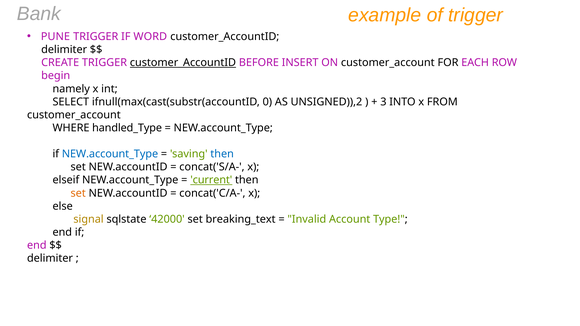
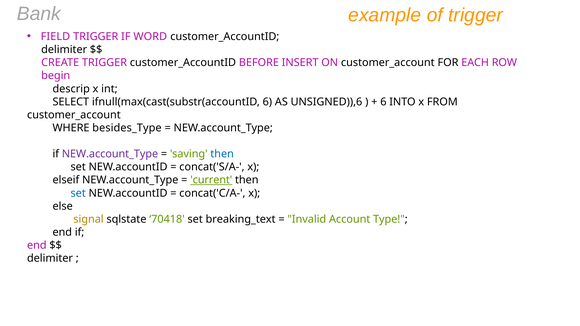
PUNE: PUNE -> FIELD (55, 37)
customer_AccountID underline: present -> none (183, 63)
namely: namely -> descrip (71, 89)
ifnull(max(cast(substr(accountID 0: 0 -> 6 (267, 102)
UNSIGNED)),2: UNSIGNED)),2 -> UNSIGNED)),6 (326, 102)
3: 3 -> 6 (383, 102)
handled_Type: handled_Type -> besides_Type (127, 128)
NEW.account_Type colour: blue -> purple (110, 154)
set colour: orange -> blue (78, 193)
42000: 42000 -> 70418 (167, 219)
